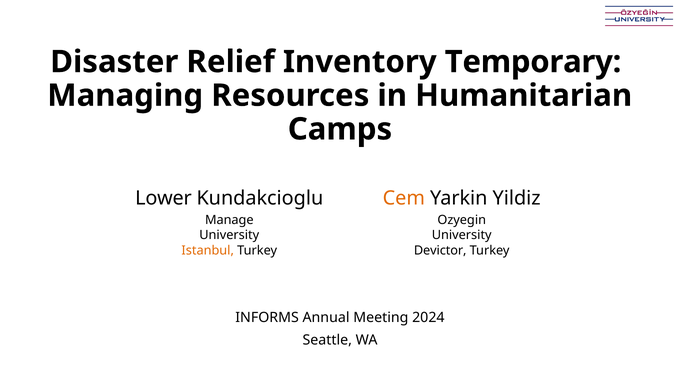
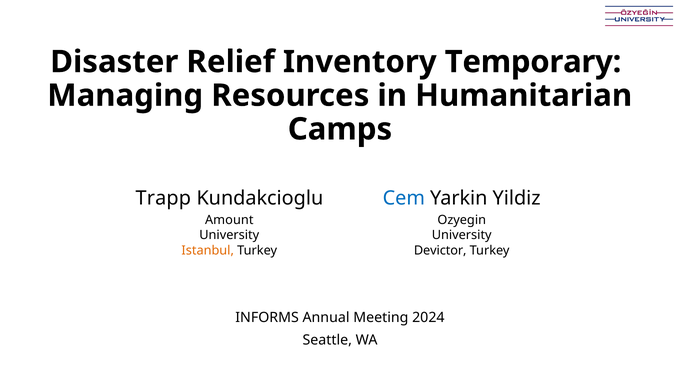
Cem colour: orange -> blue (404, 198)
Lower: Lower -> Trapp (163, 199)
Manage: Manage -> Amount (229, 220)
